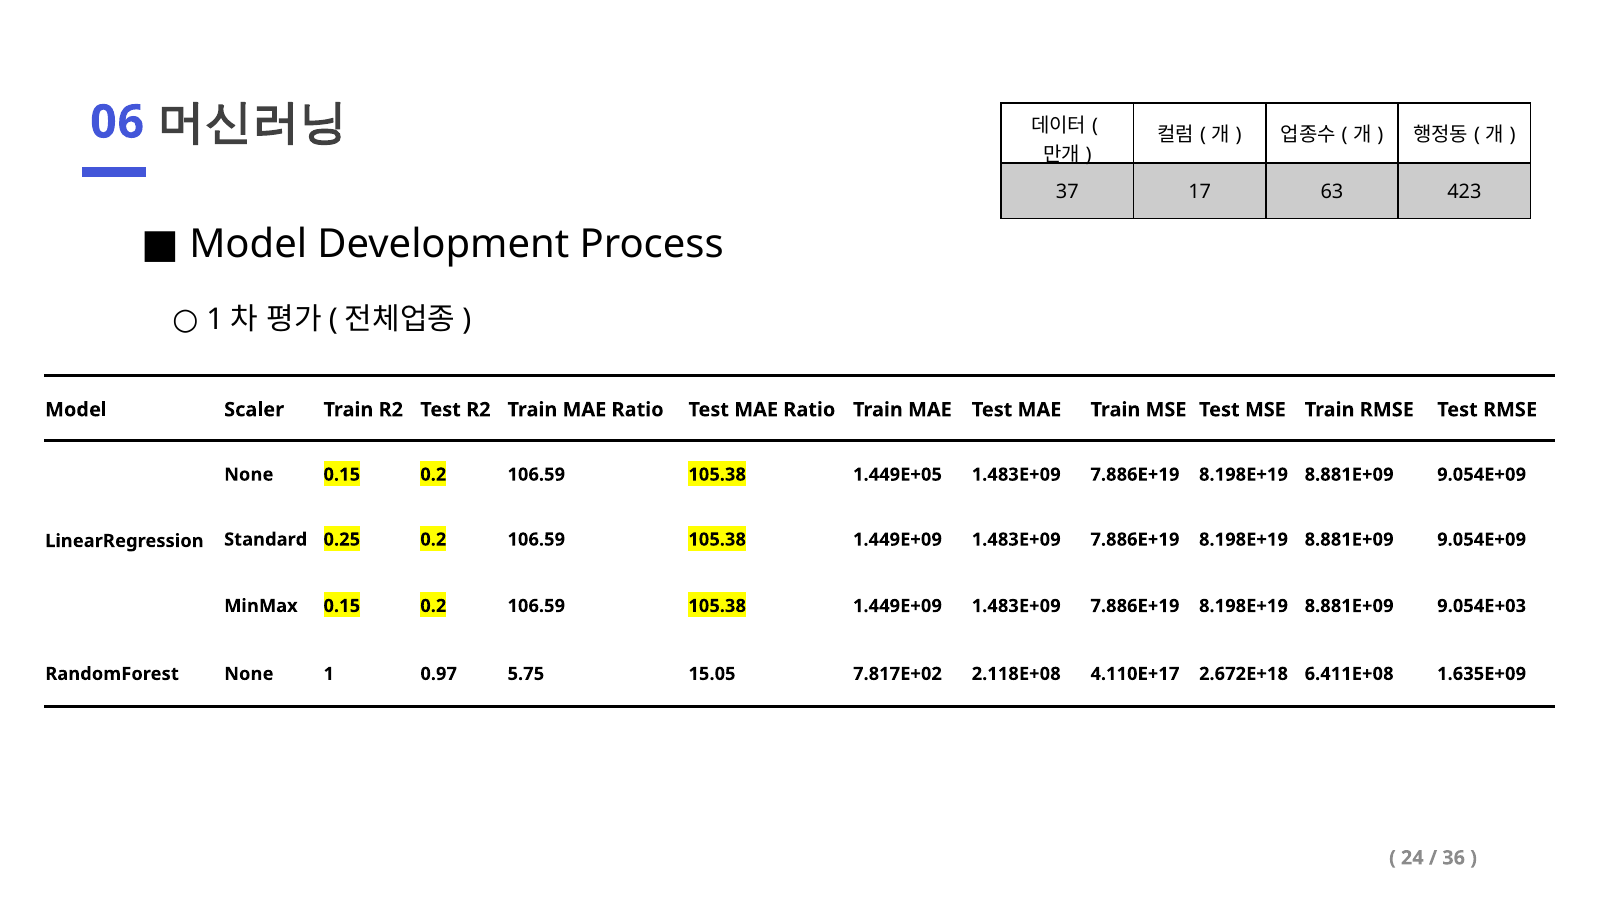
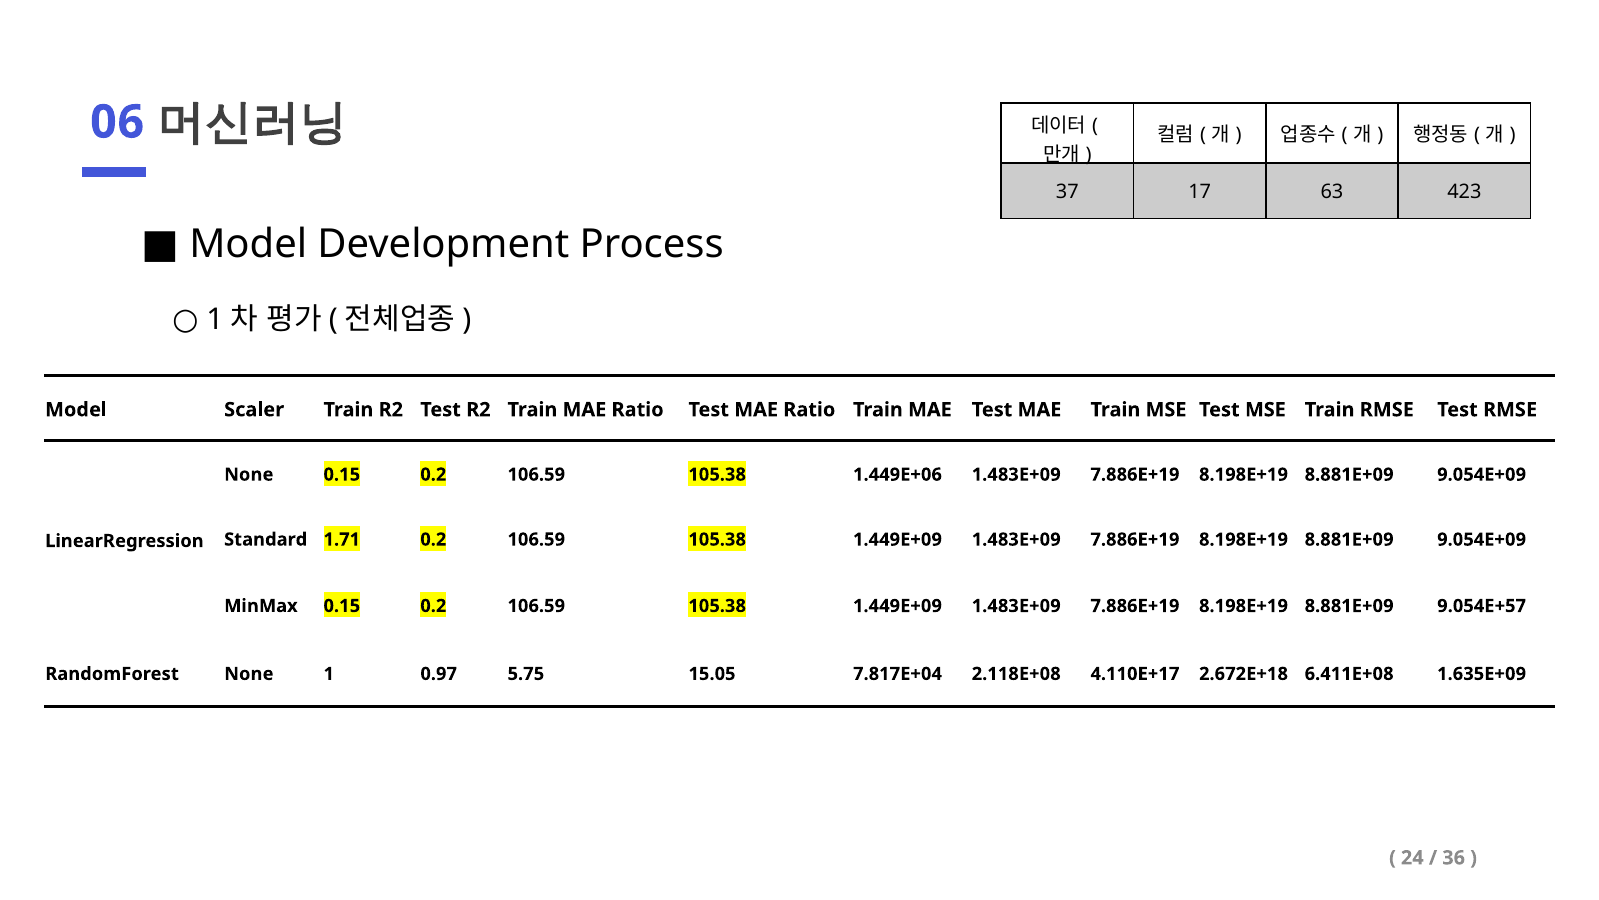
1.449E+05: 1.449E+05 -> 1.449E+06 (897, 474)
0.25: 0.25 -> 1.71 (342, 539)
9.054E+03: 9.054E+03 -> 9.054E+57 (1482, 606)
7.817E+02: 7.817E+02 -> 7.817E+04 (897, 673)
